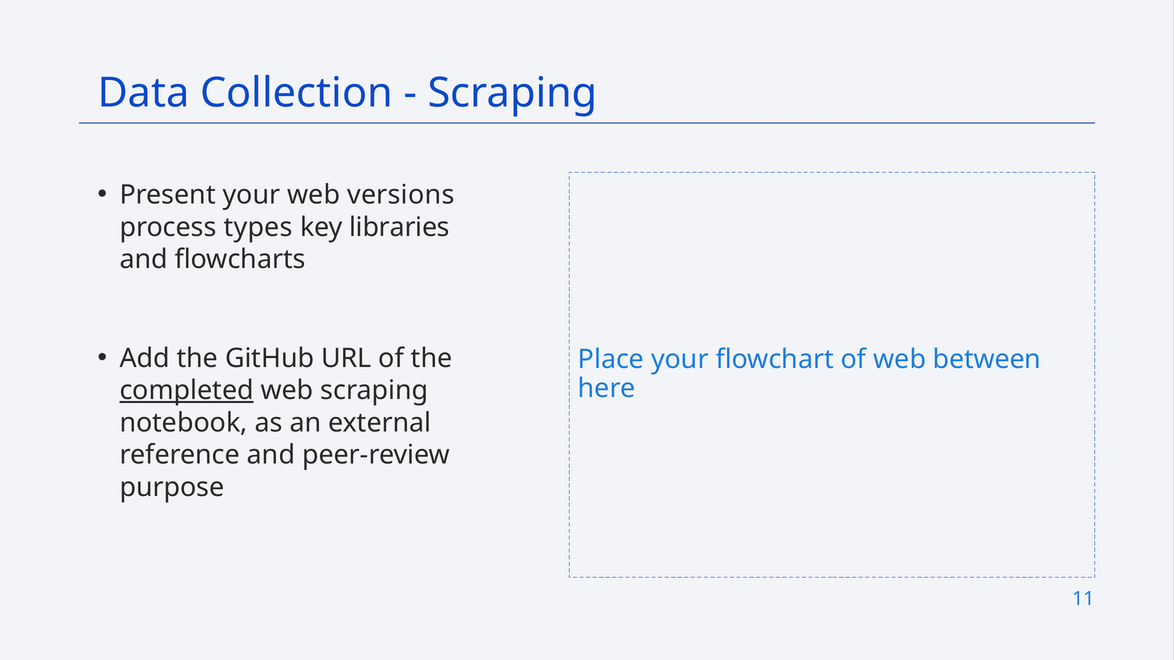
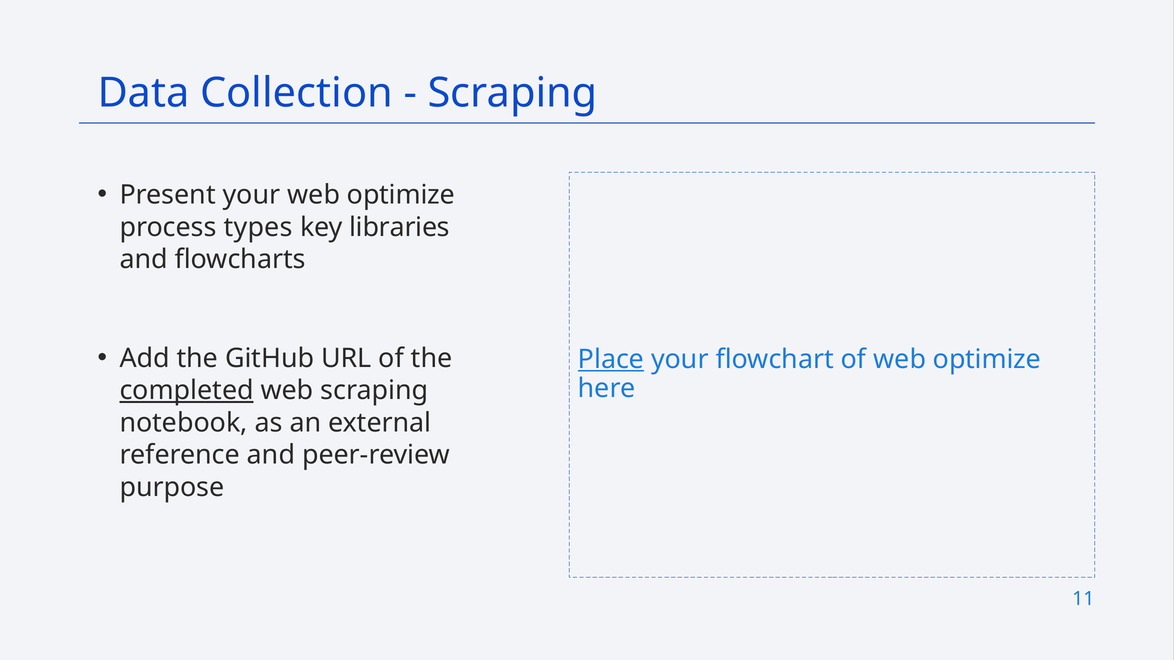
your web versions: versions -> optimize (401, 195)
Place underline: none -> present (611, 360)
of web between: between -> optimize (987, 360)
